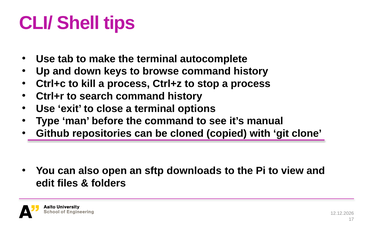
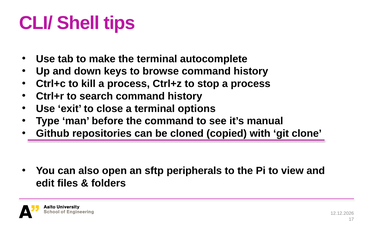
downloads: downloads -> peripherals (194, 171)
